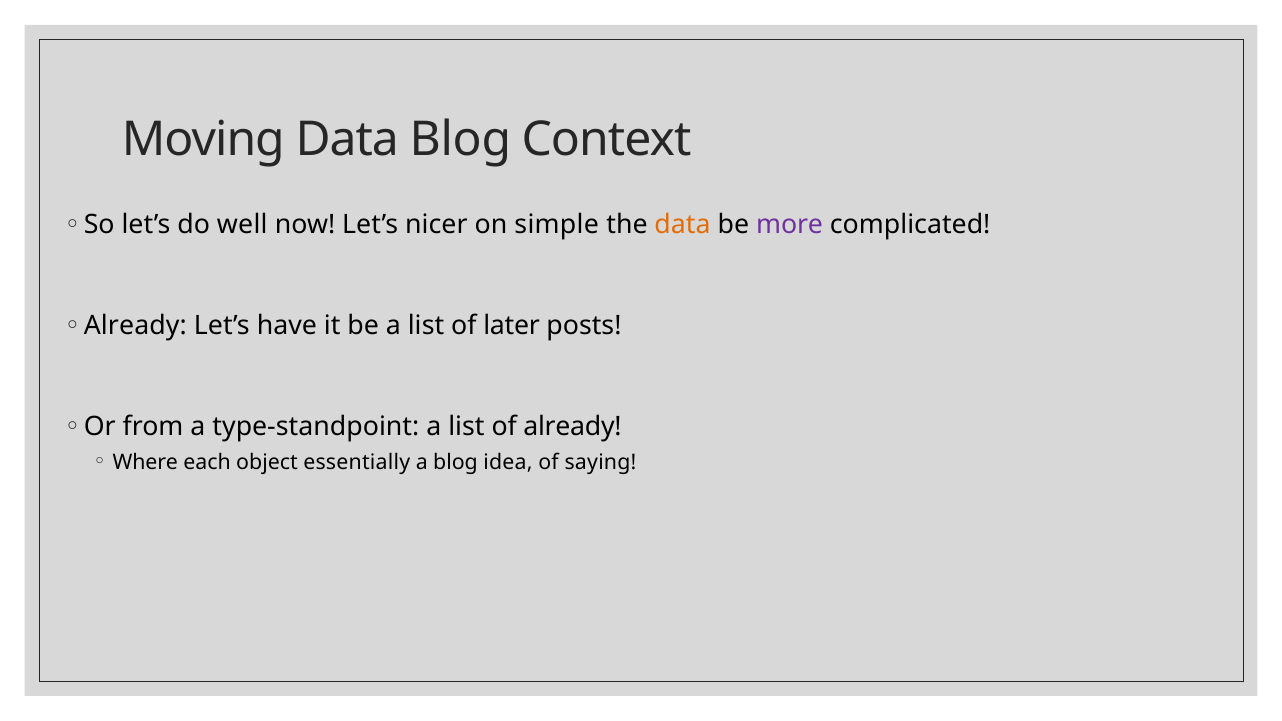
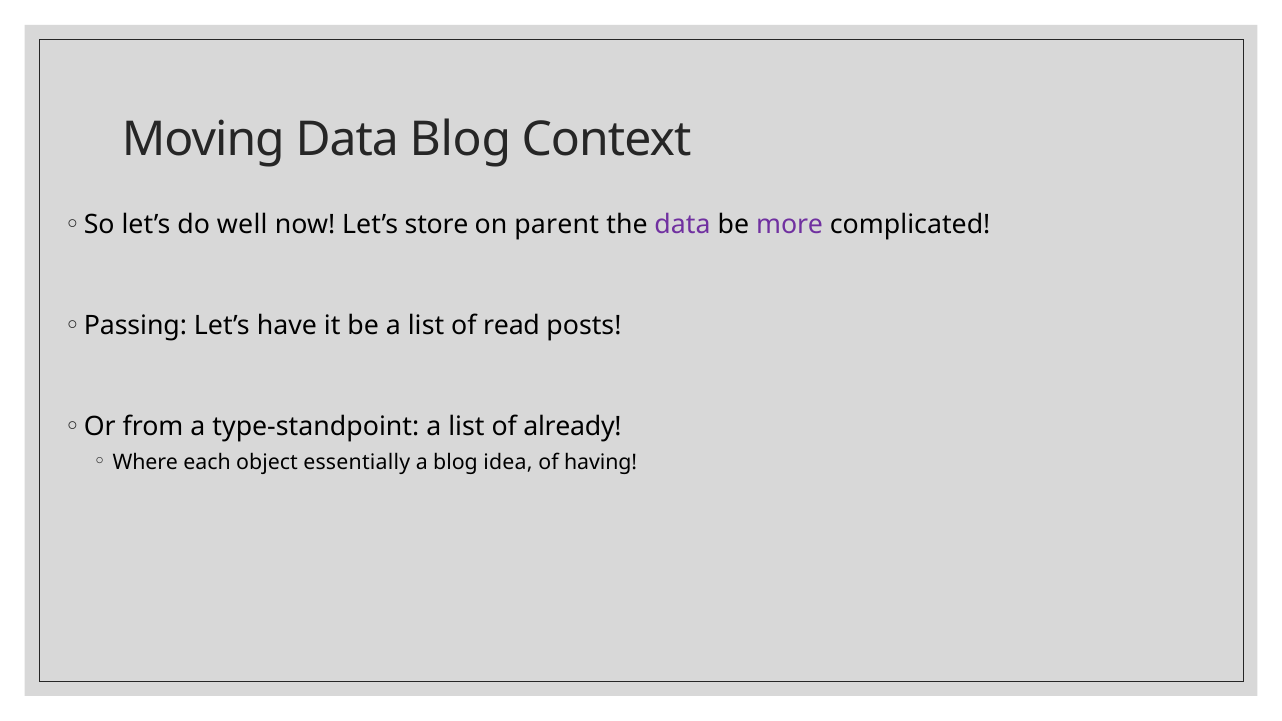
nicer: nicer -> store (437, 225)
simple: simple -> parent (557, 225)
data colour: orange -> purple (683, 225)
Already: Already -> Passing (135, 326)
later: later -> read (512, 326)
saying: saying -> having (601, 462)
